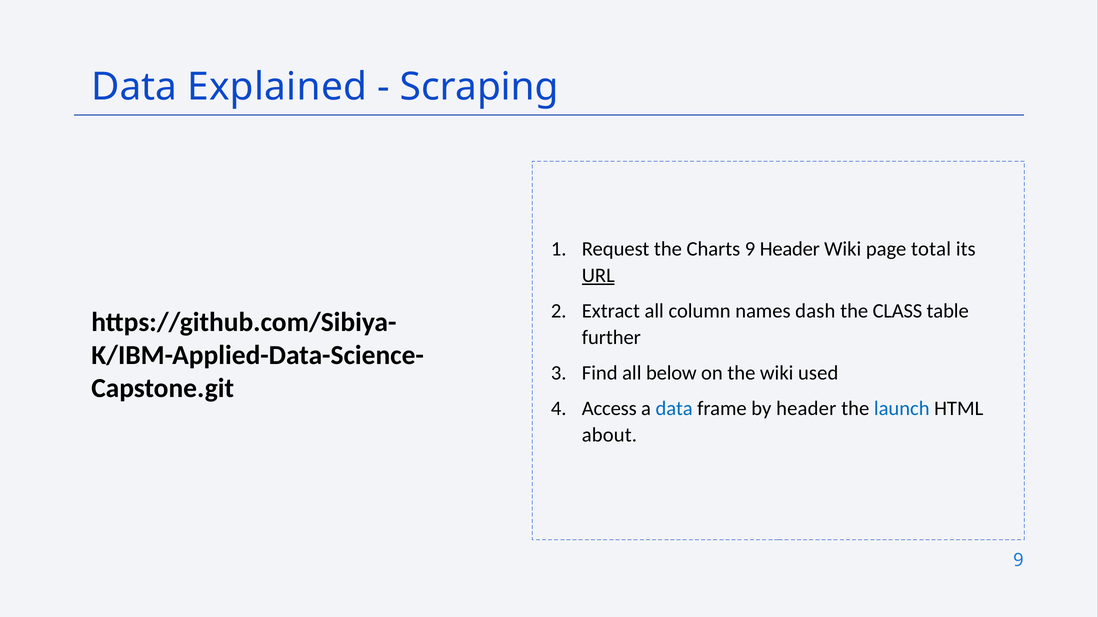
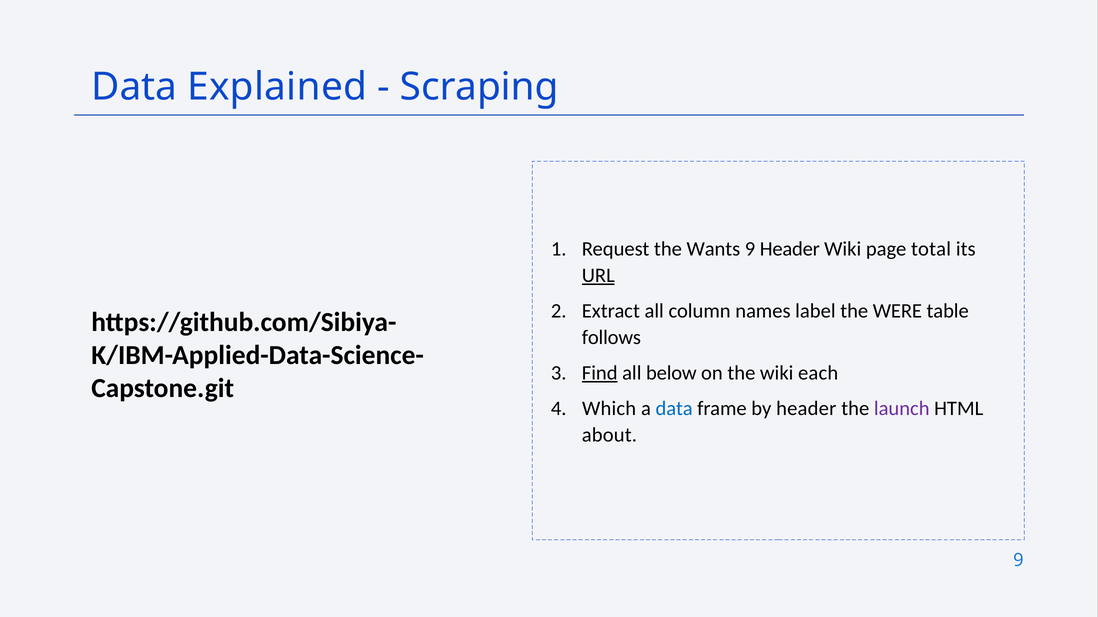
Charts: Charts -> Wants (713, 249)
dash: dash -> label (815, 311)
CLASS: CLASS -> WERE (897, 311)
further: further -> follows (611, 338)
Find underline: none -> present (600, 373)
used: used -> each (818, 373)
Access: Access -> Which (609, 409)
launch colour: blue -> purple (902, 409)
